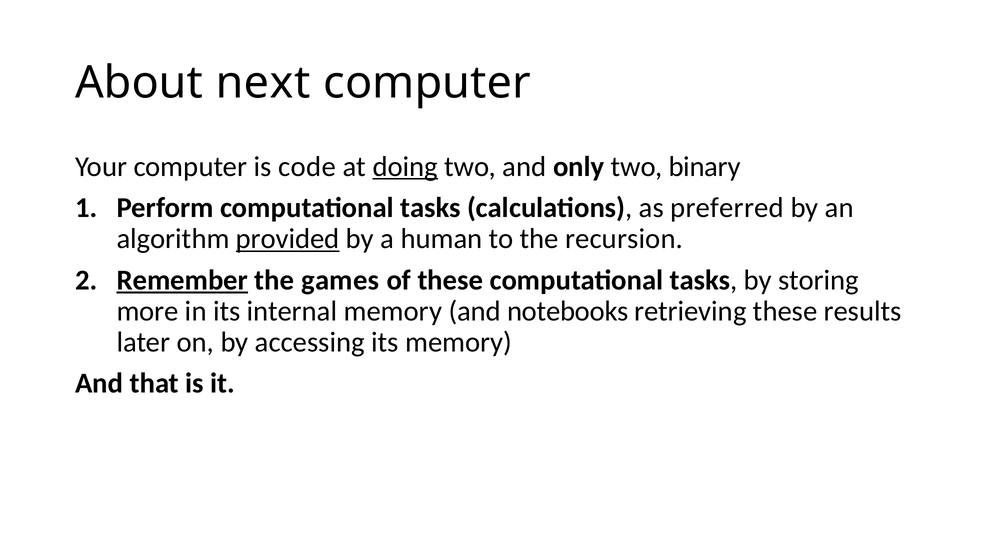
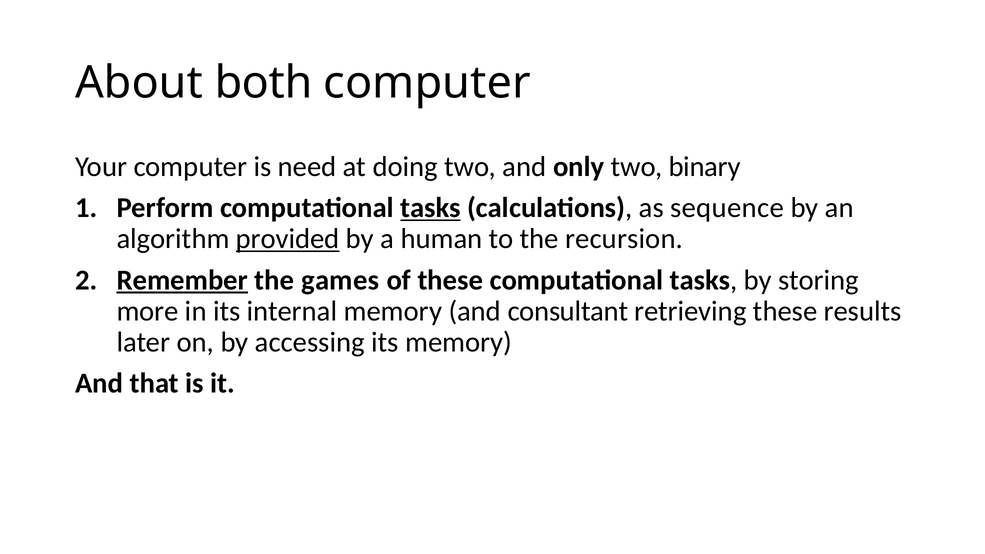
next: next -> both (263, 83)
code: code -> need (307, 167)
doing underline: present -> none (405, 167)
tasks underline: none -> present (431, 208)
preferred: preferred -> sequence (727, 208)
notebooks: notebooks -> consultant (568, 311)
